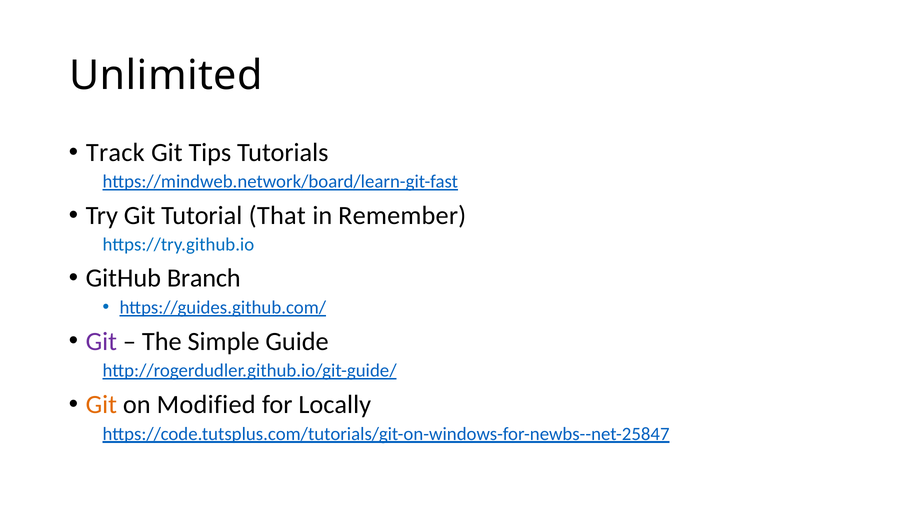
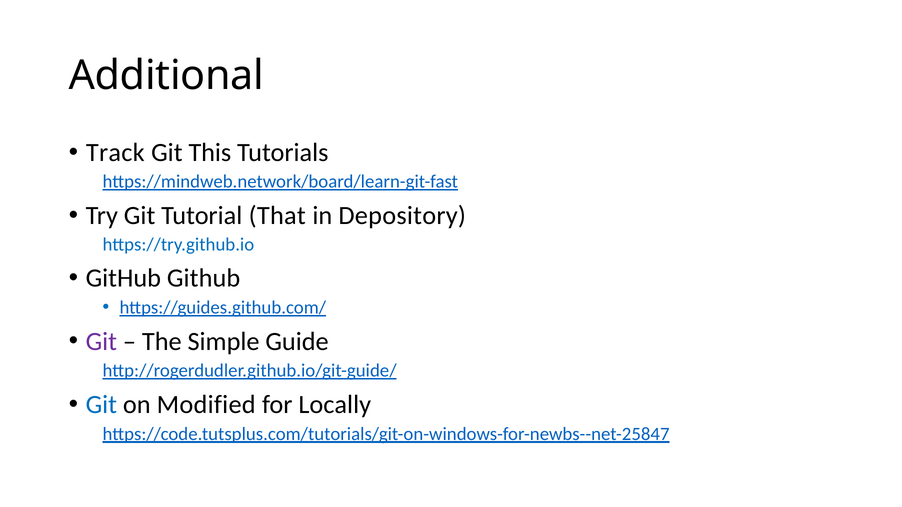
Unlimited: Unlimited -> Additional (166, 76)
Tips: Tips -> This (210, 152)
Remember: Remember -> Depository (402, 216)
GitHub Branch: Branch -> Github (204, 278)
Git colour: orange -> blue (101, 405)
